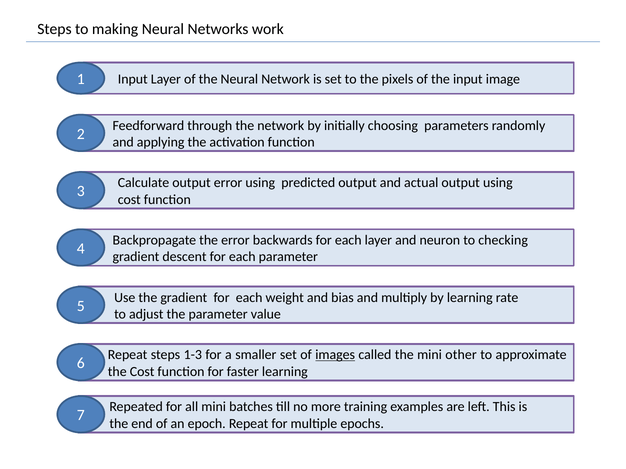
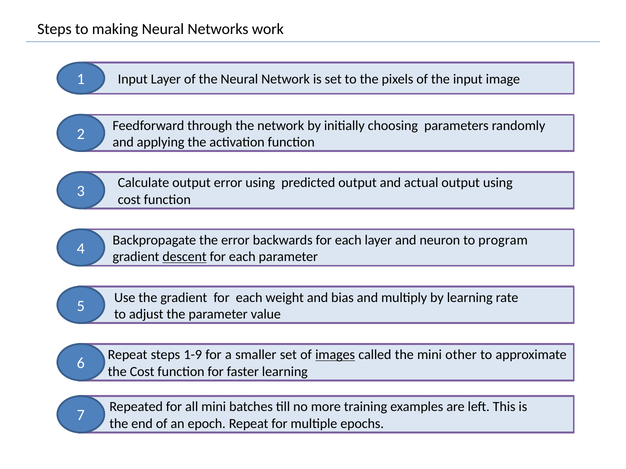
checking: checking -> program (503, 240)
descent underline: none -> present (185, 257)
1-3: 1-3 -> 1-9 (193, 355)
